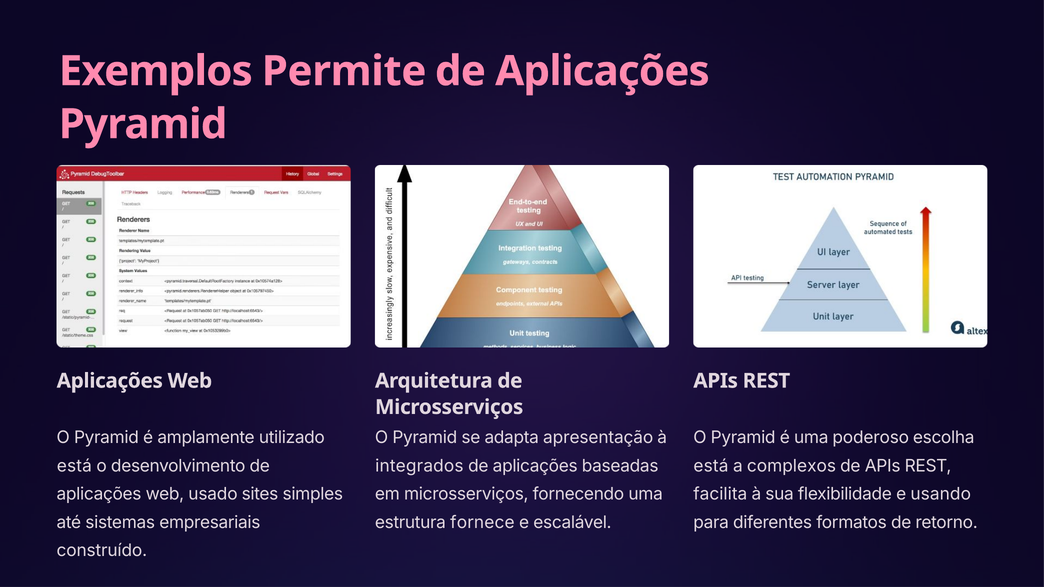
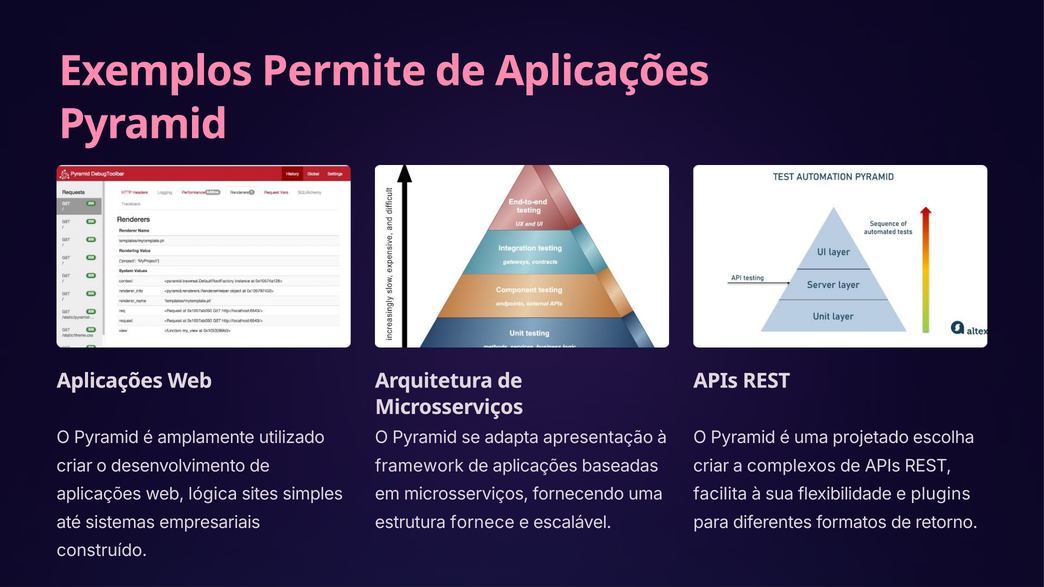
poderoso: poderoso -> projetado (871, 438)
está: está -> criar (75, 466)
integrados: integrados -> framework (419, 466)
está: está -> criar (711, 466)
usado: usado -> lógica (213, 494)
usando: usando -> plugins (941, 494)
